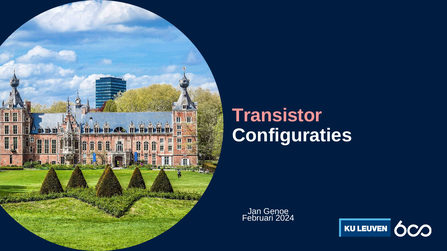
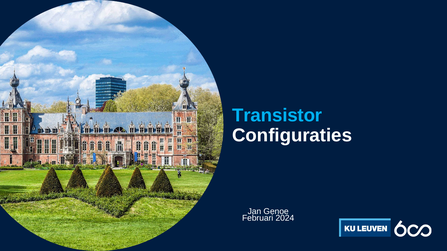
Transistor colour: pink -> light blue (277, 116)
